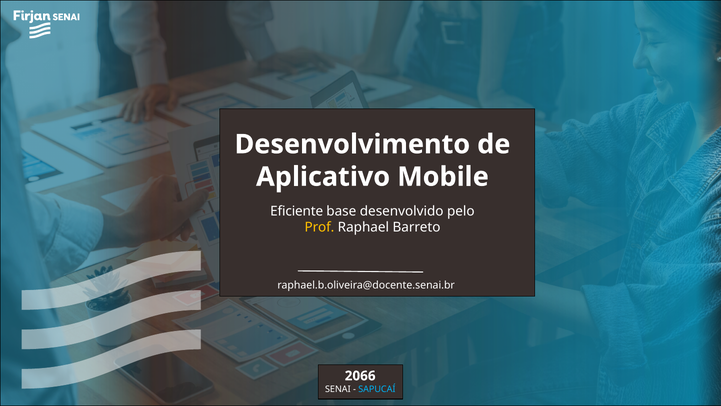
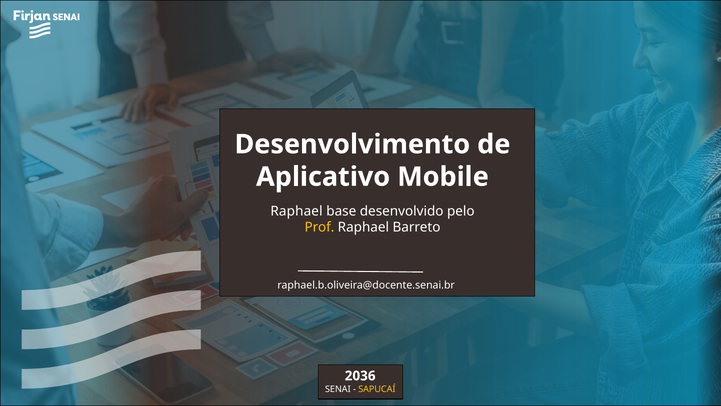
Eficiente: Eficiente -> Raphael (297, 211)
2066: 2066 -> 2036 (360, 375)
SAPUCAÍ colour: light blue -> yellow (377, 389)
